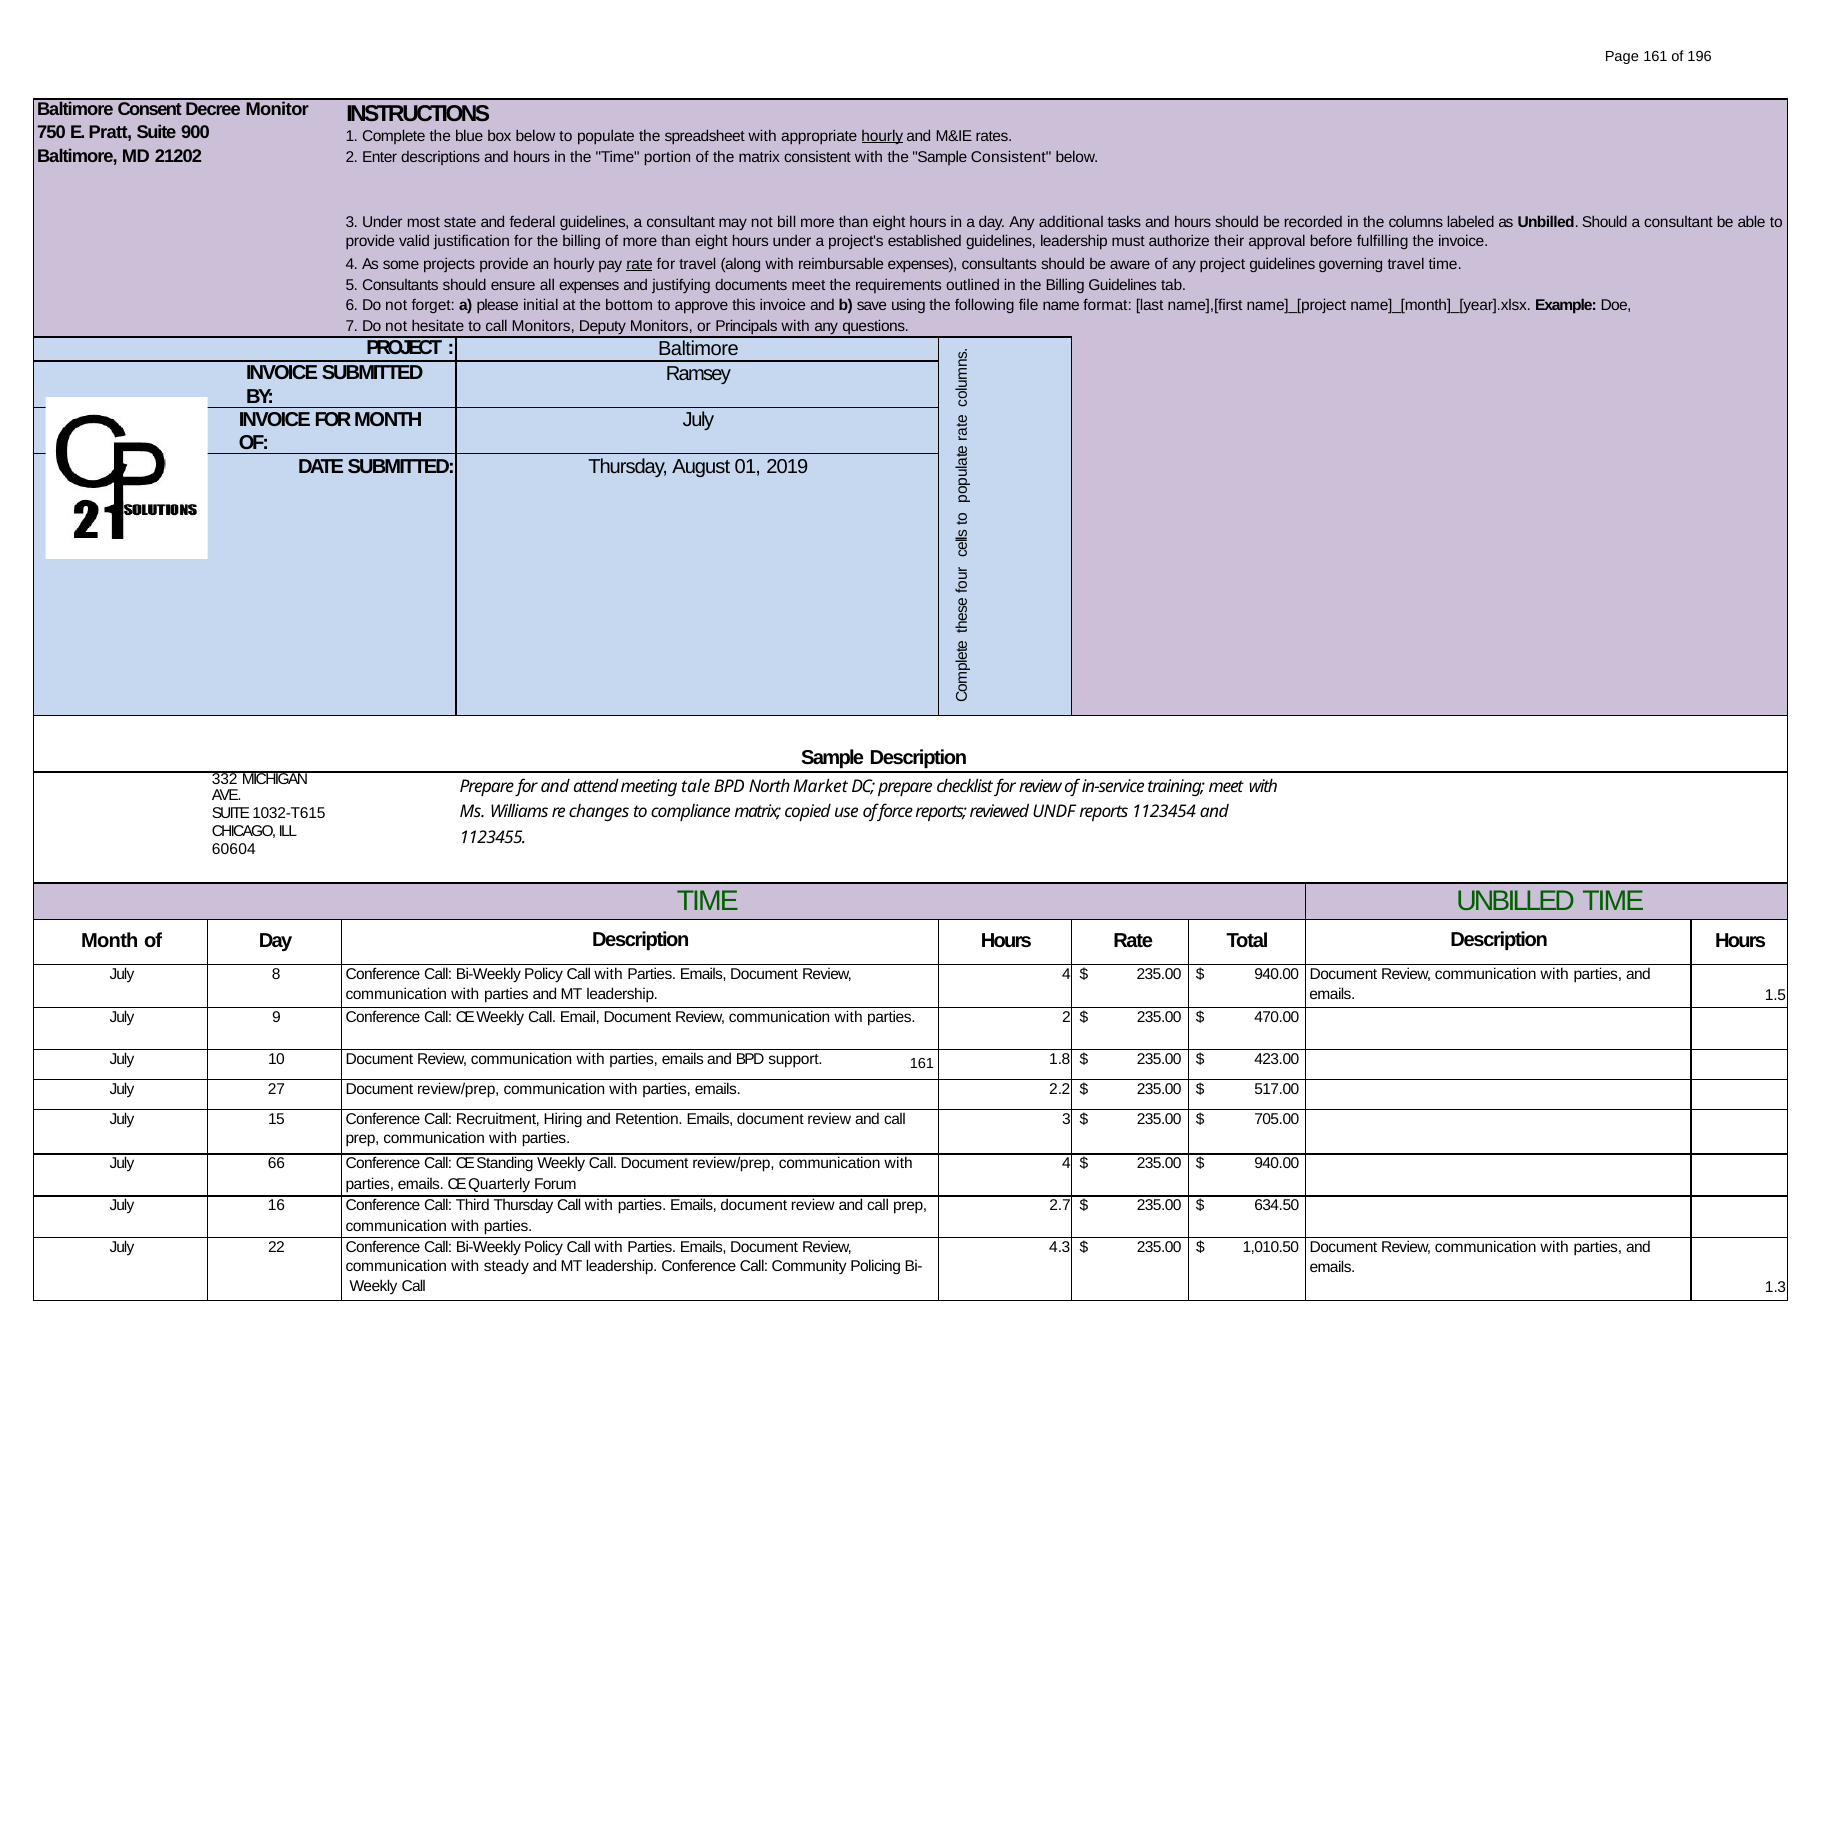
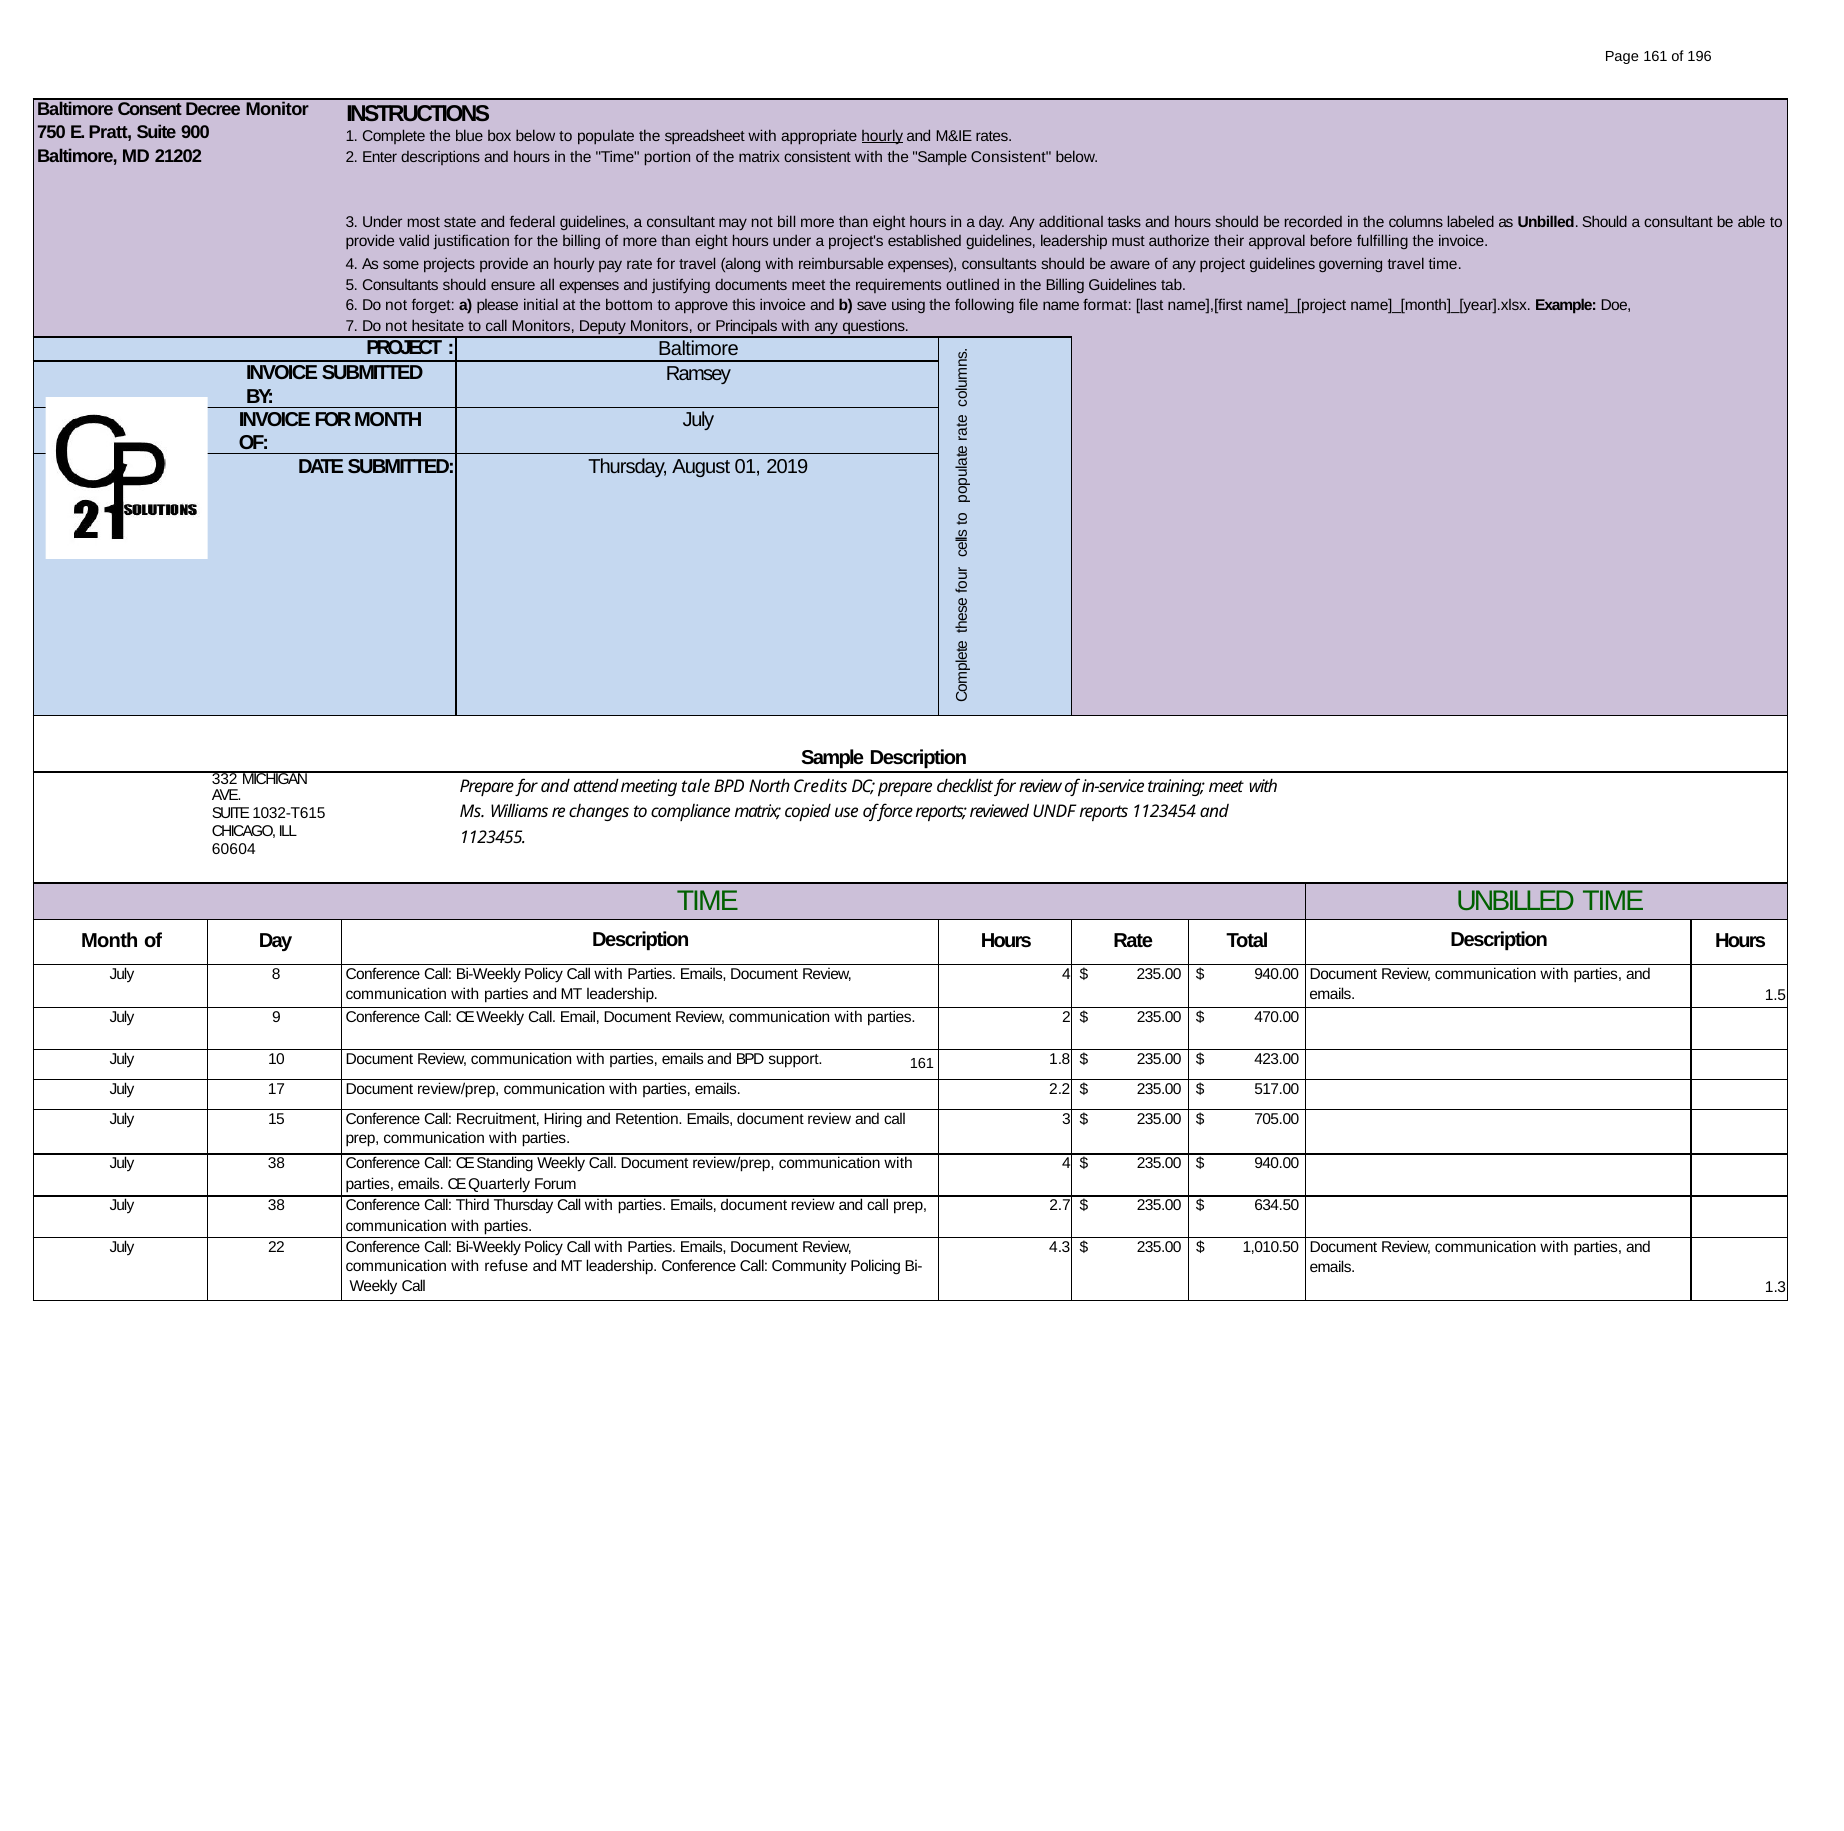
rate underline: present -> none (640, 264)
Market: Market -> Credits (820, 787)
27: 27 -> 17 (277, 1089)
66: 66 -> 38 (277, 1164)
16: 16 -> 38 (277, 1206)
steady: steady -> refuse (506, 1267)
